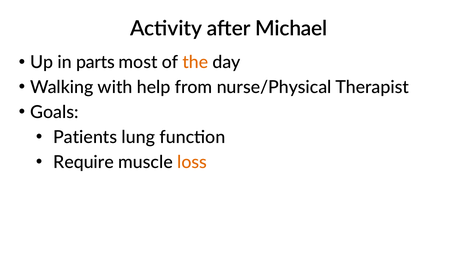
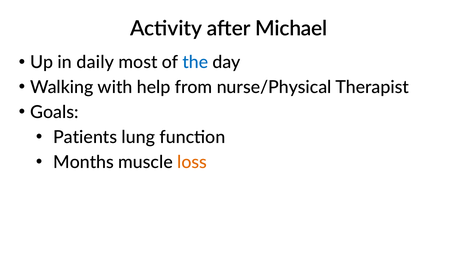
parts: parts -> daily (95, 62)
the colour: orange -> blue (195, 62)
Require: Require -> Months (84, 162)
